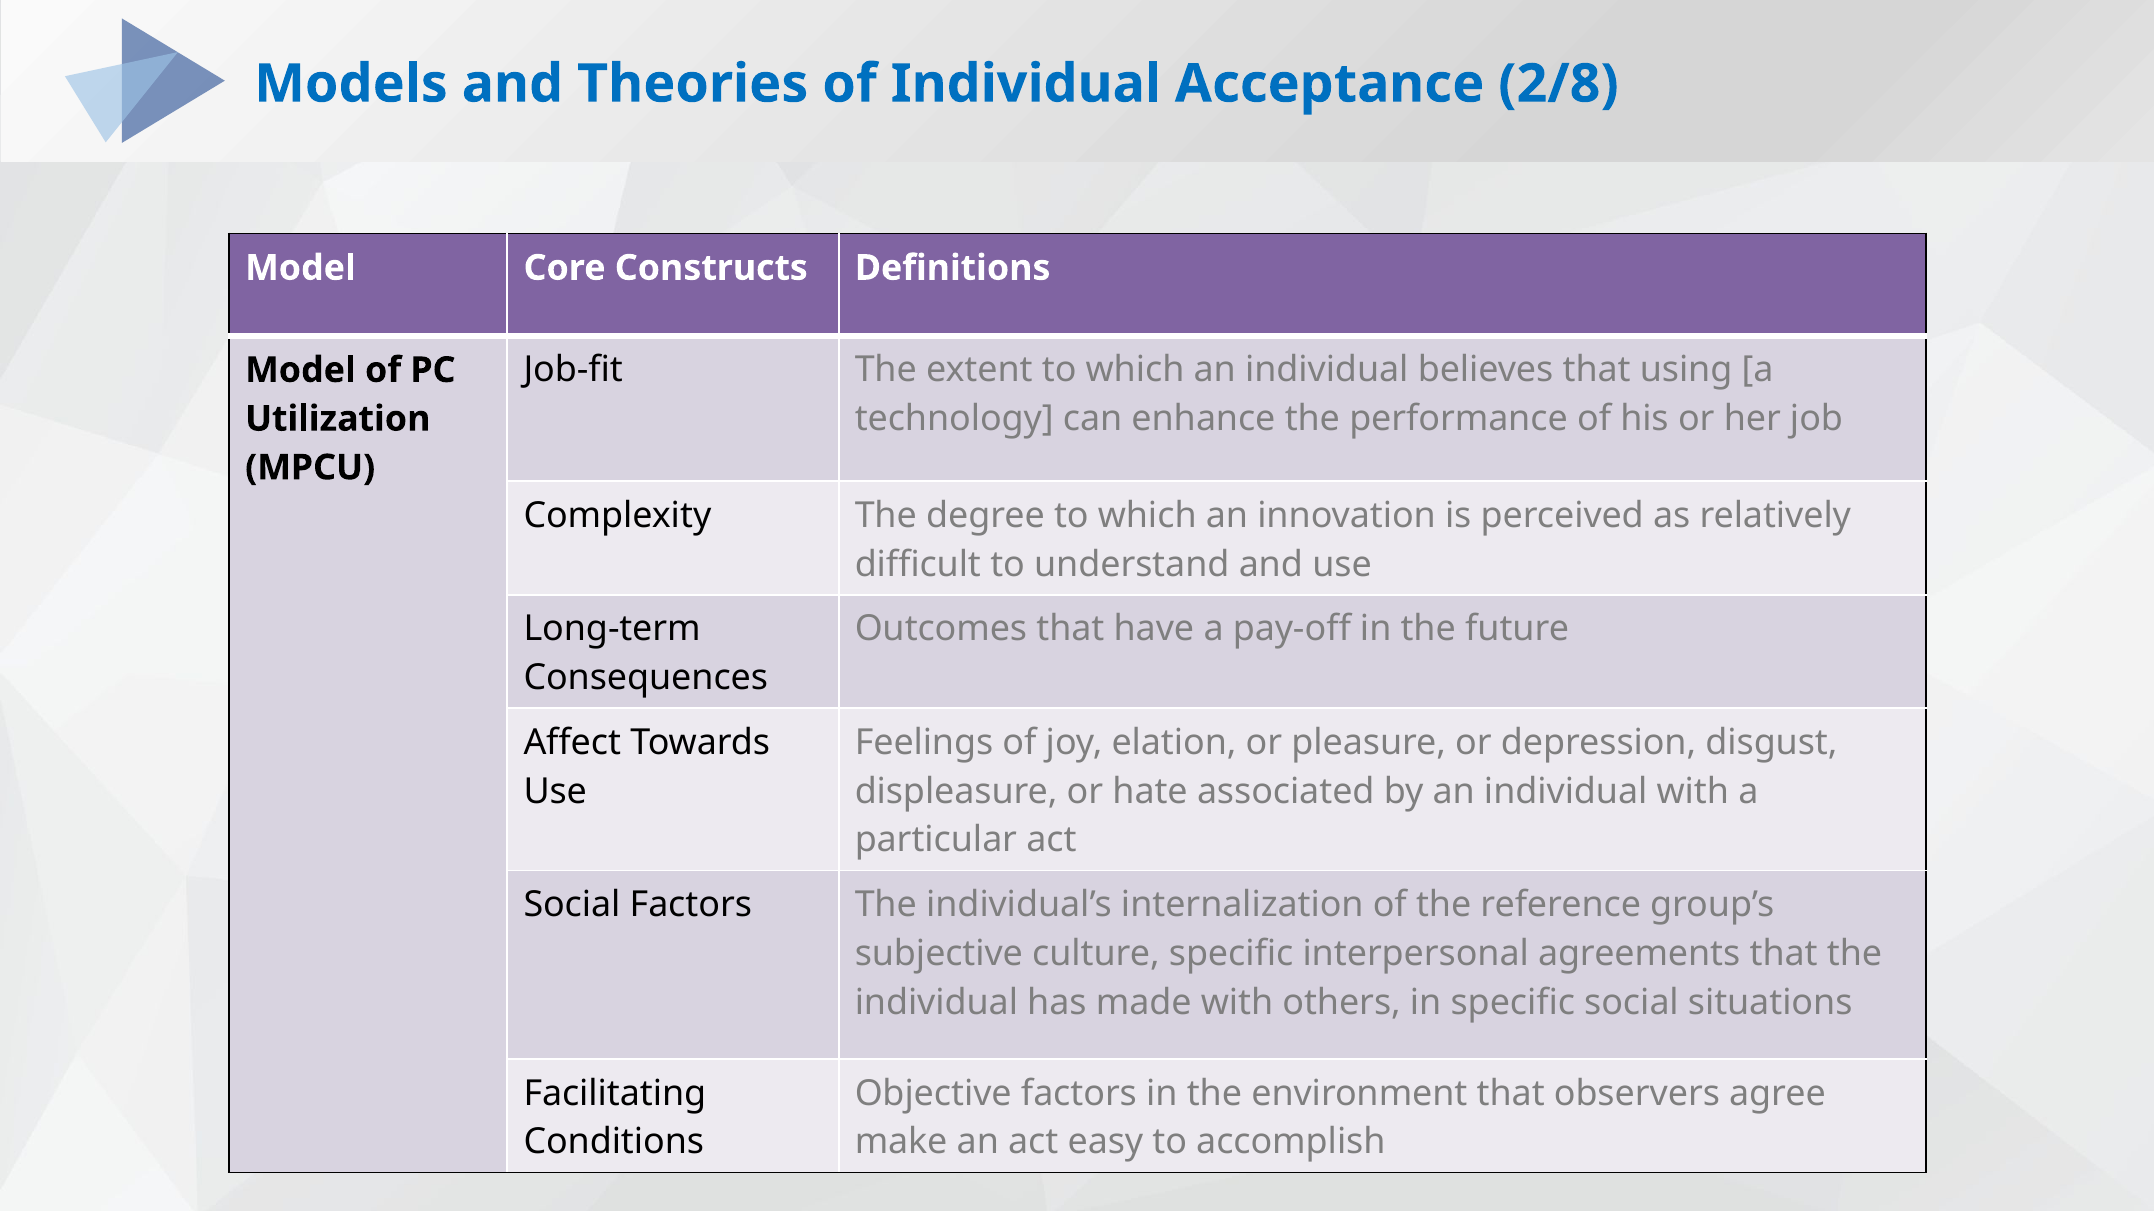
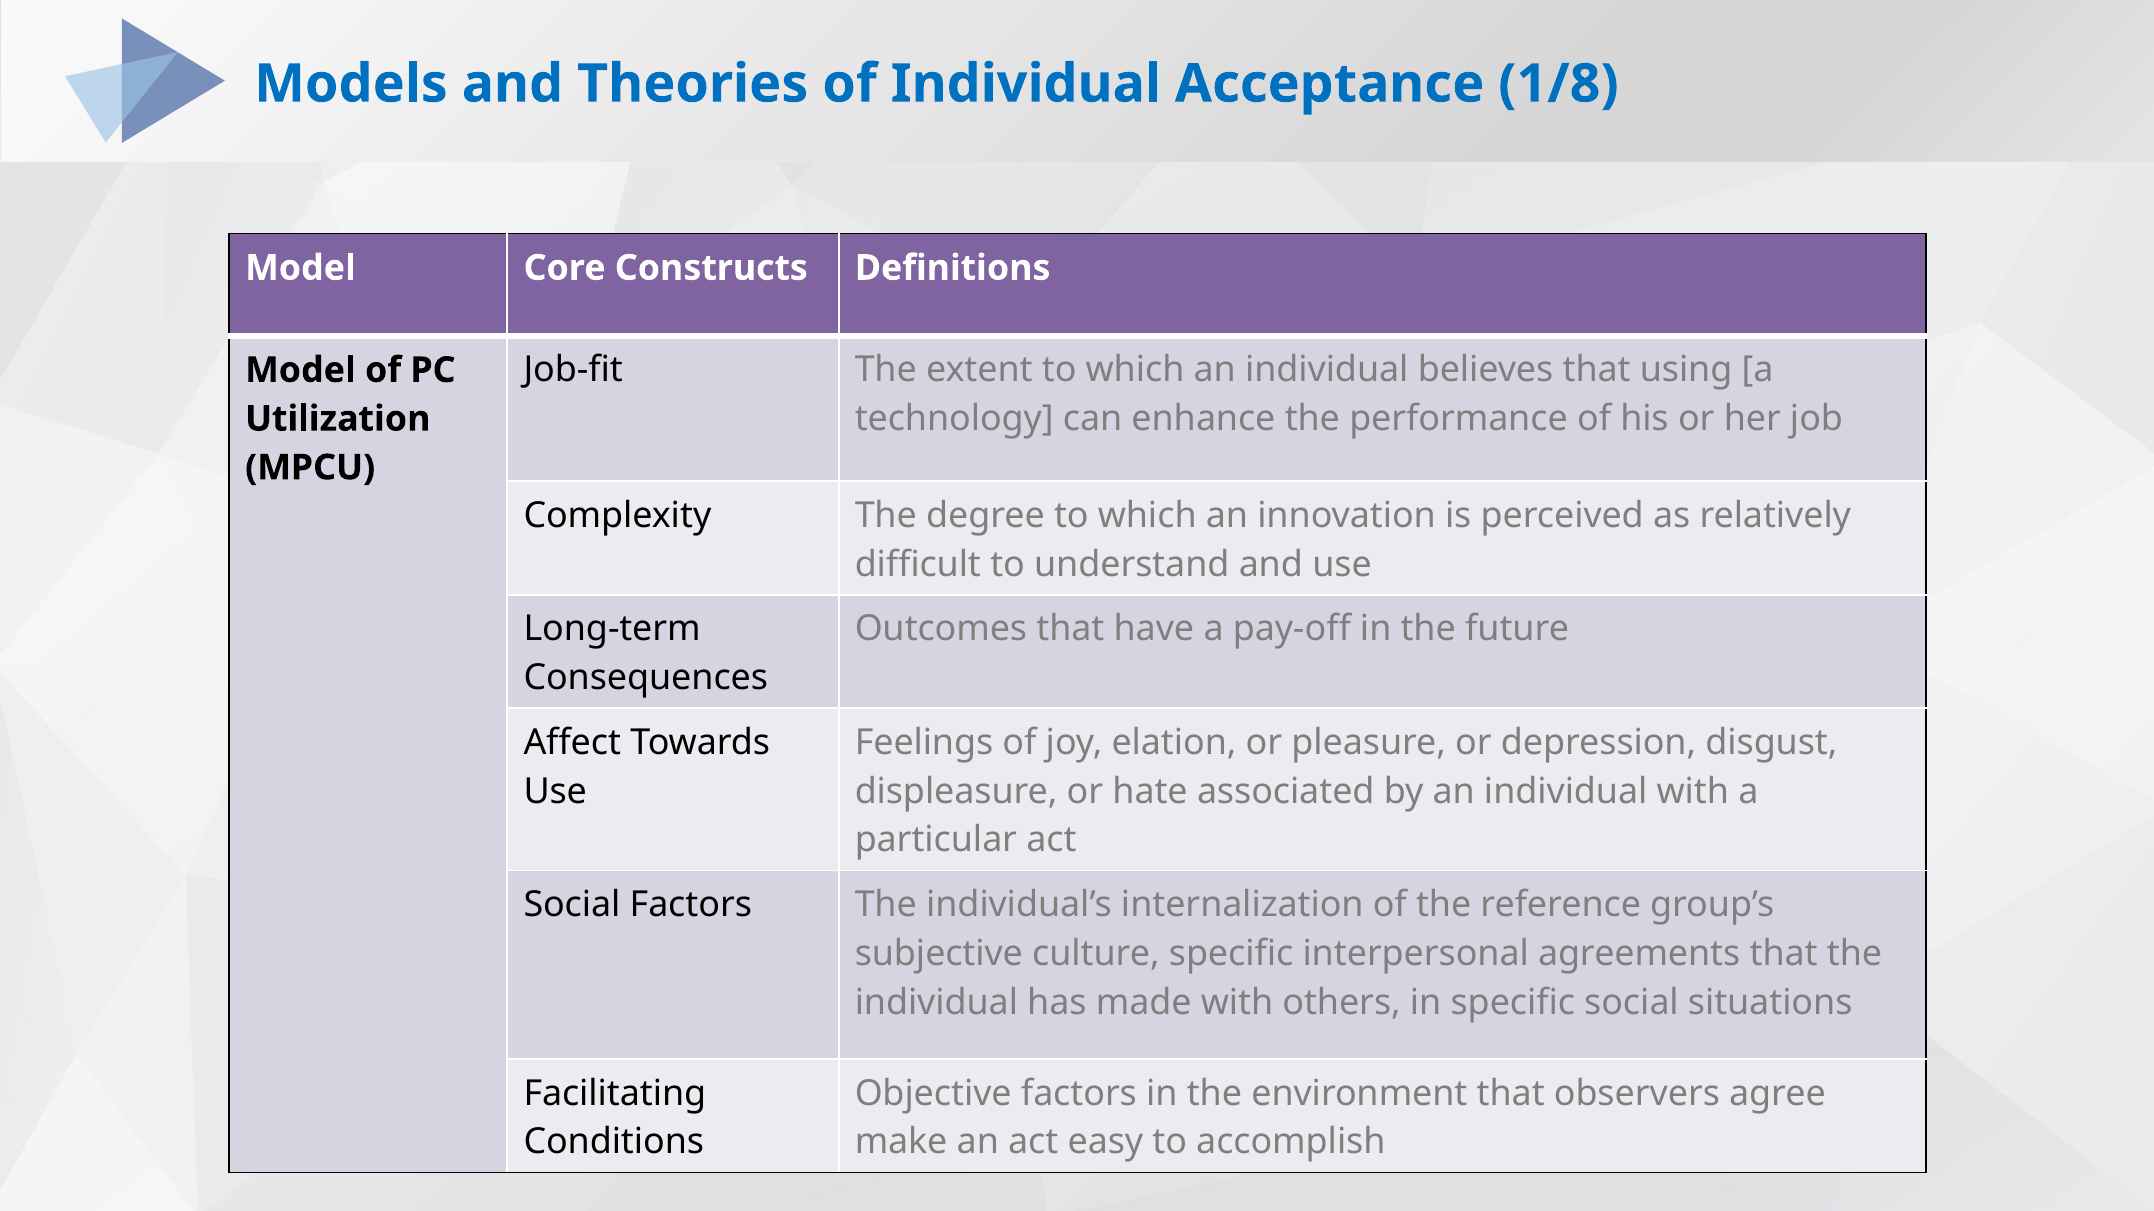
2/8: 2/8 -> 1/8 (1558, 84)
